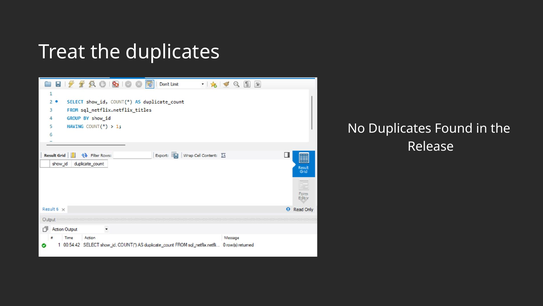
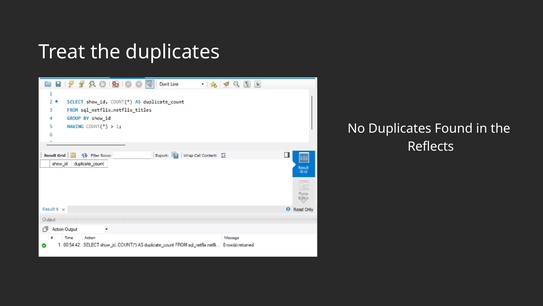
Release: Release -> Reflects (431, 146)
